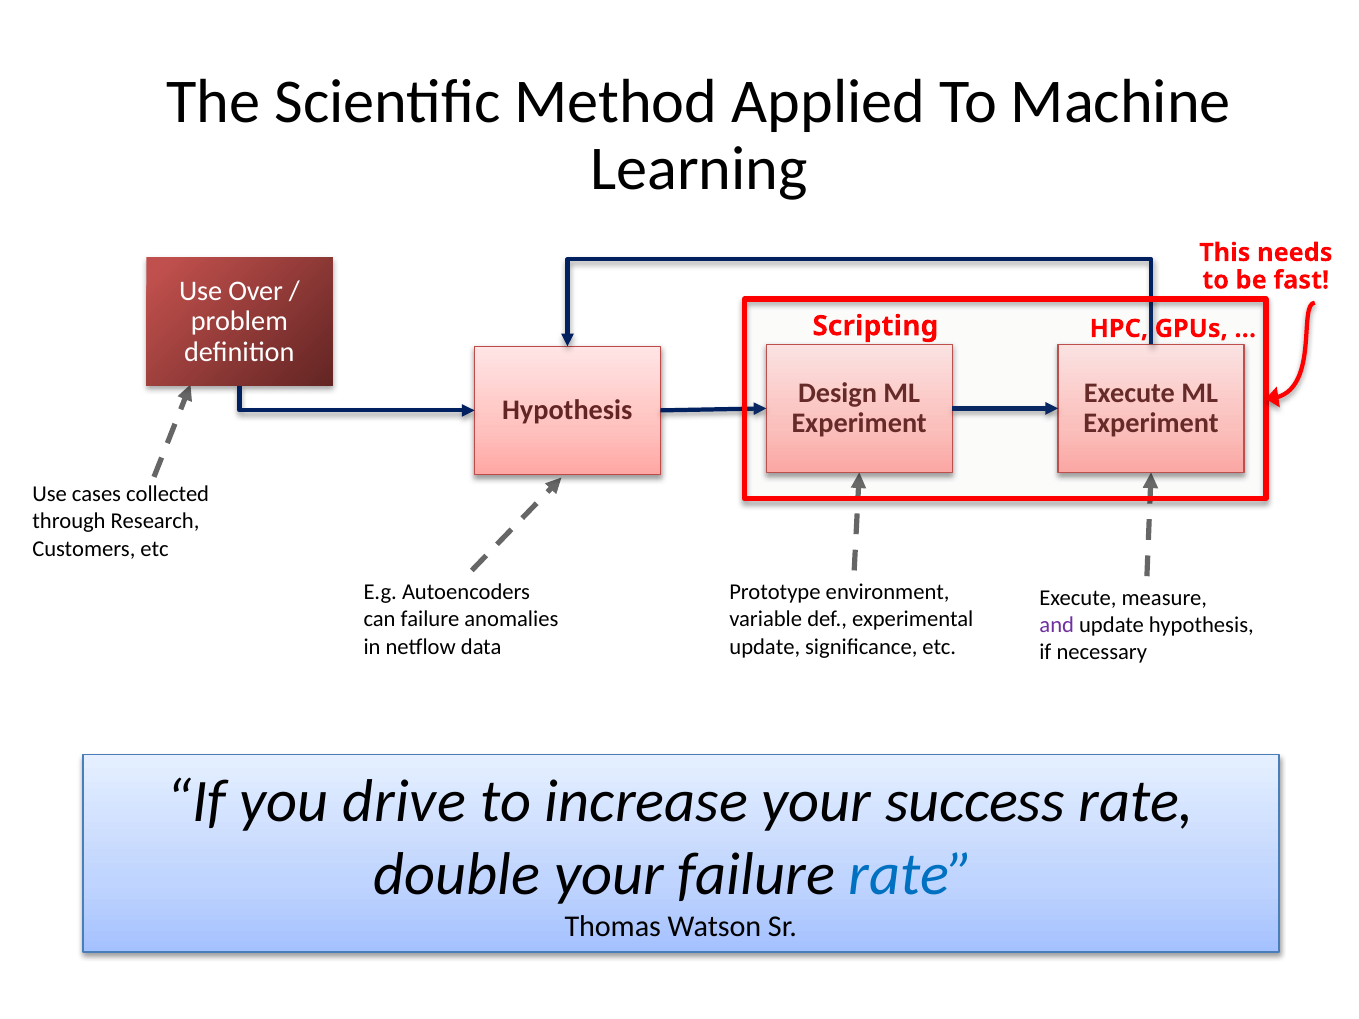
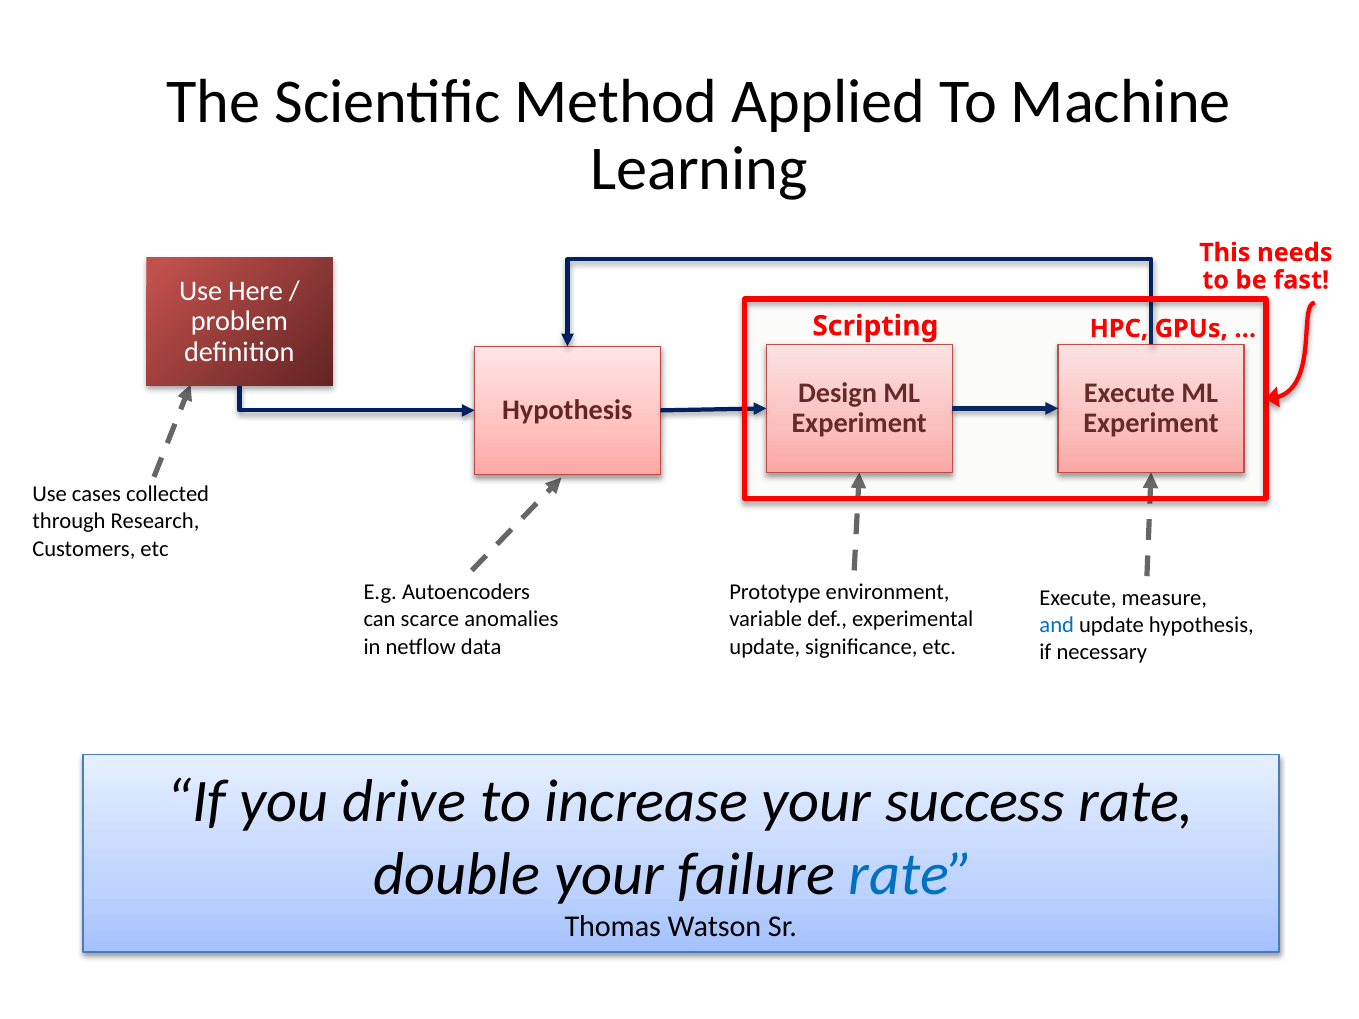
Over: Over -> Here (256, 291)
can failure: failure -> scarce (430, 620)
and colour: purple -> blue (1057, 625)
